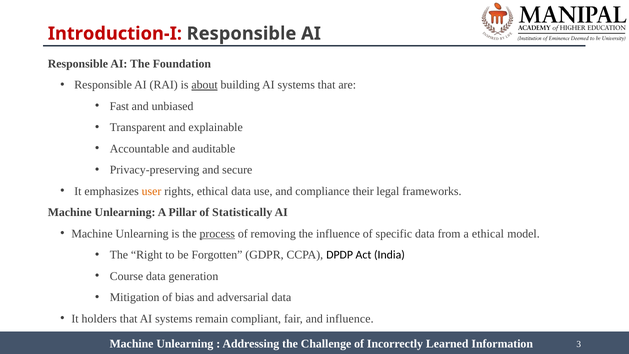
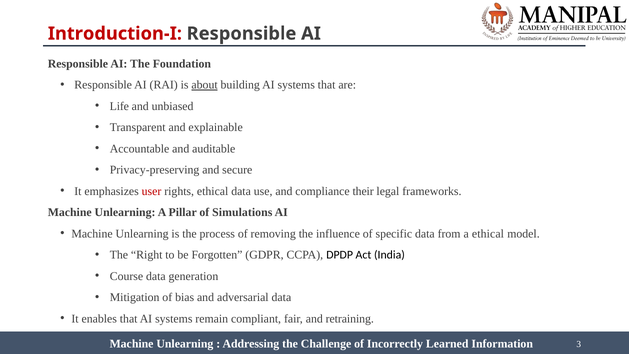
Fast: Fast -> Life (119, 106)
user colour: orange -> red (152, 191)
Statistically: Statistically -> Simulations (242, 212)
process underline: present -> none (217, 234)
holders: holders -> enables (99, 318)
and influence: influence -> retraining (350, 318)
